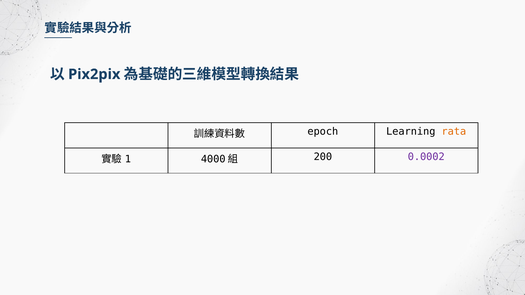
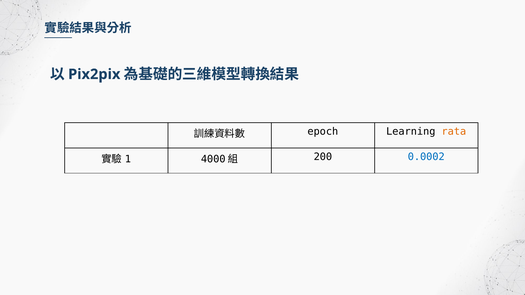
0.0002 colour: purple -> blue (426, 157)
